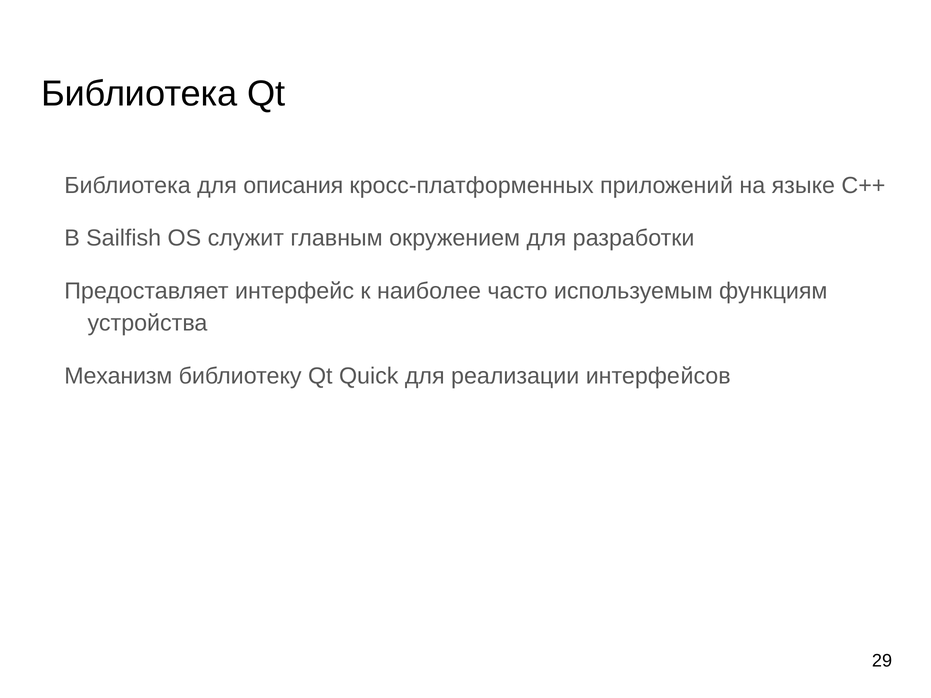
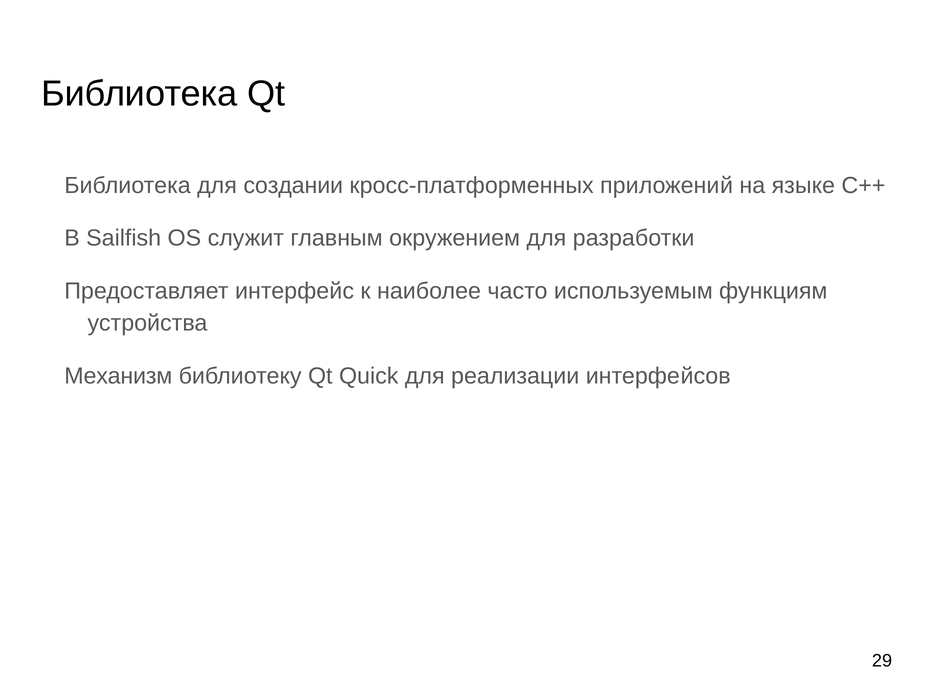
описания: описания -> создании (293, 186)
